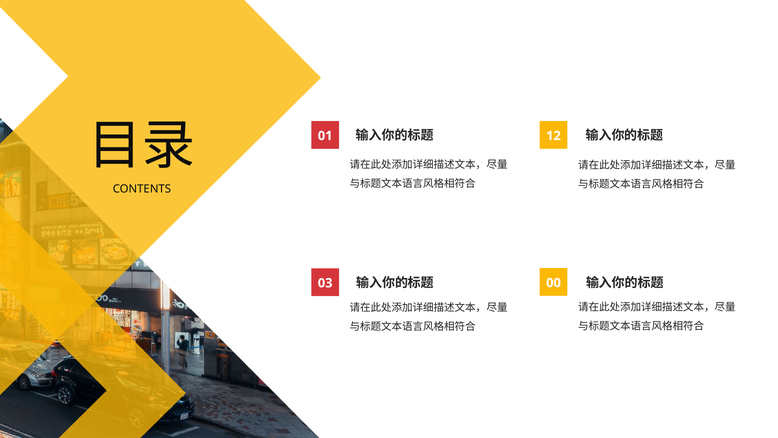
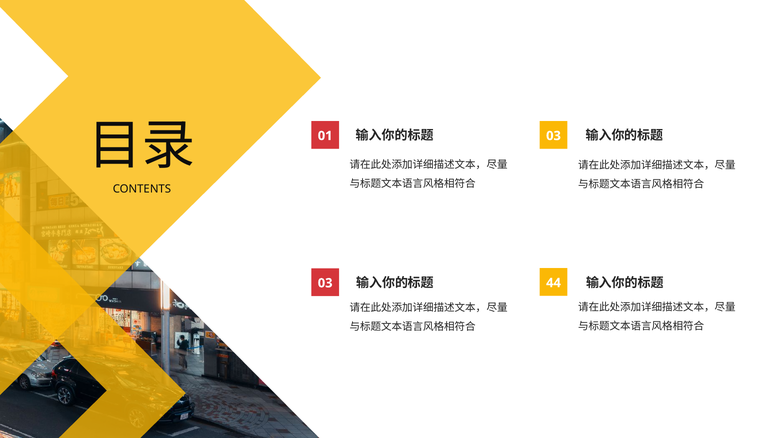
12: 12 -> 03 (554, 136)
00: 00 -> 44 (554, 283)
